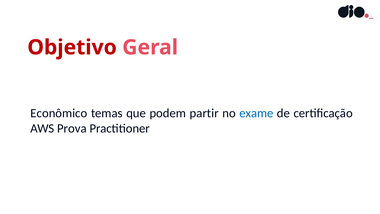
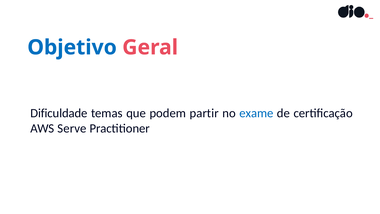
Objetivo colour: red -> blue (72, 47)
Econômico: Econômico -> Dificuldade (59, 113)
Prova: Prova -> Serve (72, 128)
